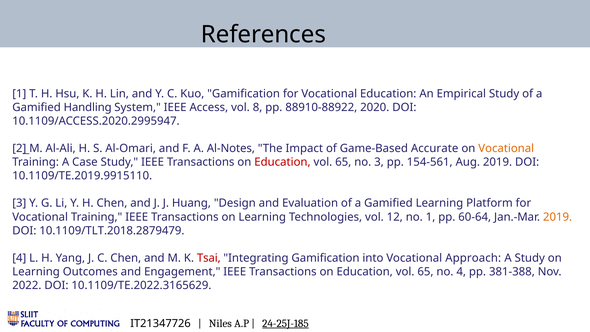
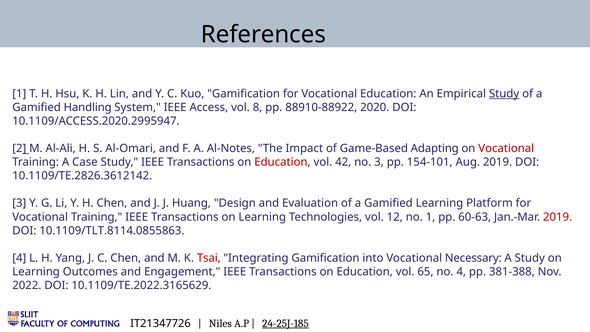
Study underline: none -> present (504, 94)
Accurate: Accurate -> Adapting (435, 148)
Vocational colour: orange -> red (506, 148)
65: 65 -> 42 (343, 162)
154-561: 154-561 -> 154-101 (430, 162)
10.1109/TE.2019.9915110: 10.1109/TE.2019.9915110 -> 10.1109/TE.2826.3612142 (82, 176)
60-64: 60-64 -> 60-63 (475, 217)
2019 colour: orange -> red (558, 217)
10.1109/TLT.2018.2879479: 10.1109/TLT.2018.2879479 -> 10.1109/TLT.8114.0855863 (112, 231)
Approach: Approach -> Necessary (473, 258)
